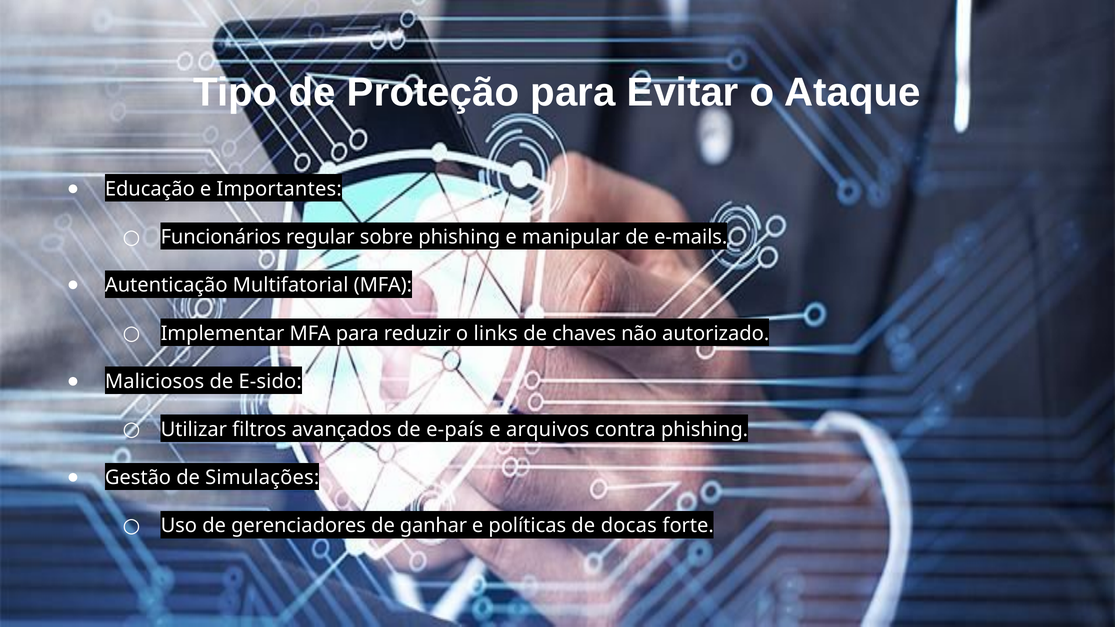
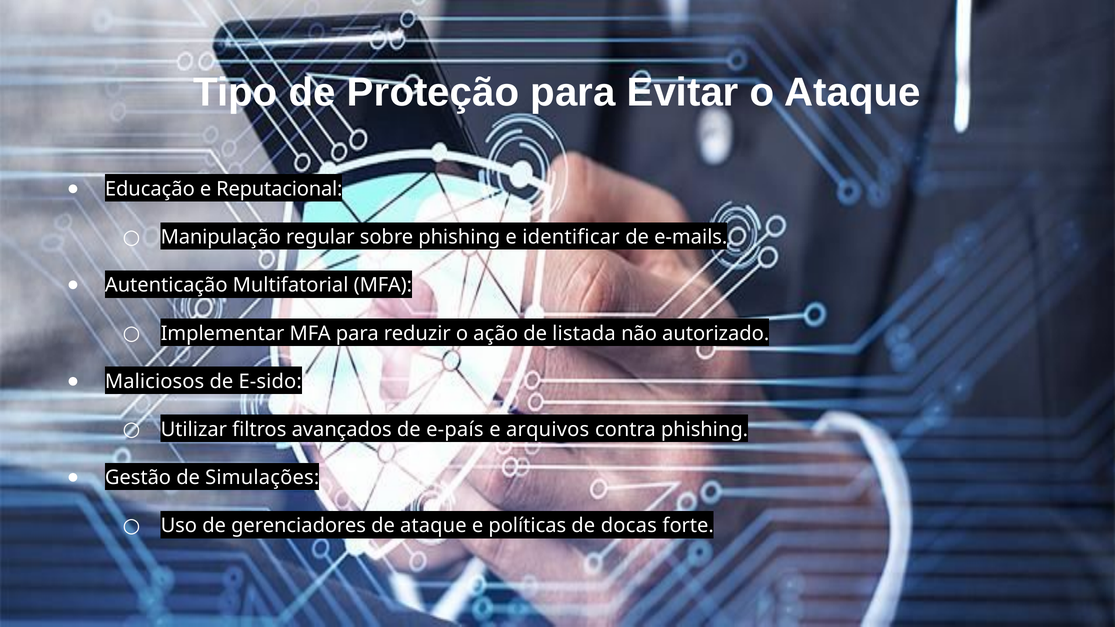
Importantes: Importantes -> Reputacional (279, 189)
Funcionários: Funcionários -> Manipulação (221, 237)
manipular: manipular -> identificar (571, 237)
links: links -> ação (496, 333)
chaves: chaves -> listada (584, 333)
de ganhar: ganhar -> ataque (433, 526)
